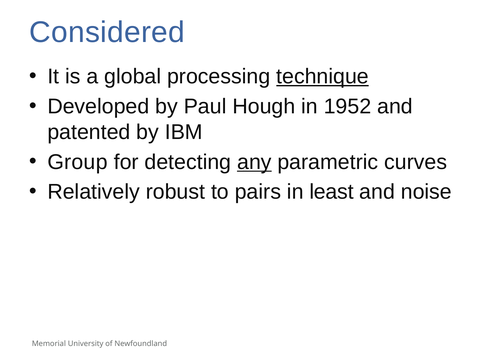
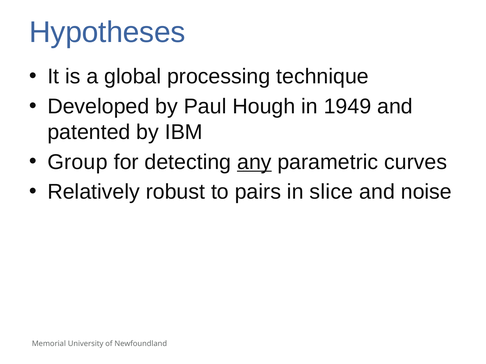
Considered: Considered -> Hypotheses (107, 32)
technique underline: present -> none (323, 77)
1952: 1952 -> 1949 (347, 107)
least: least -> slice (331, 192)
